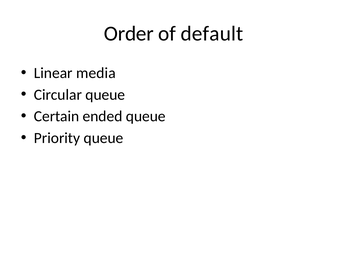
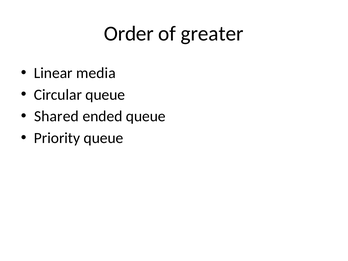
default: default -> greater (212, 34)
Certain: Certain -> Shared (56, 116)
